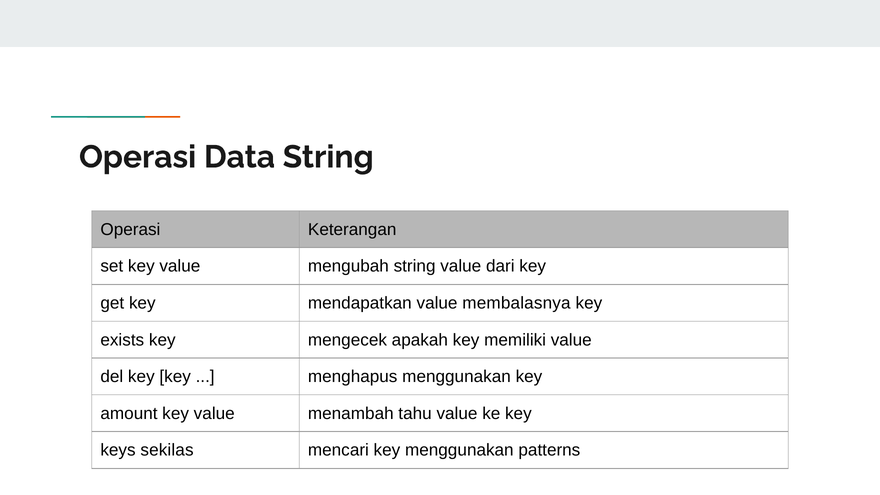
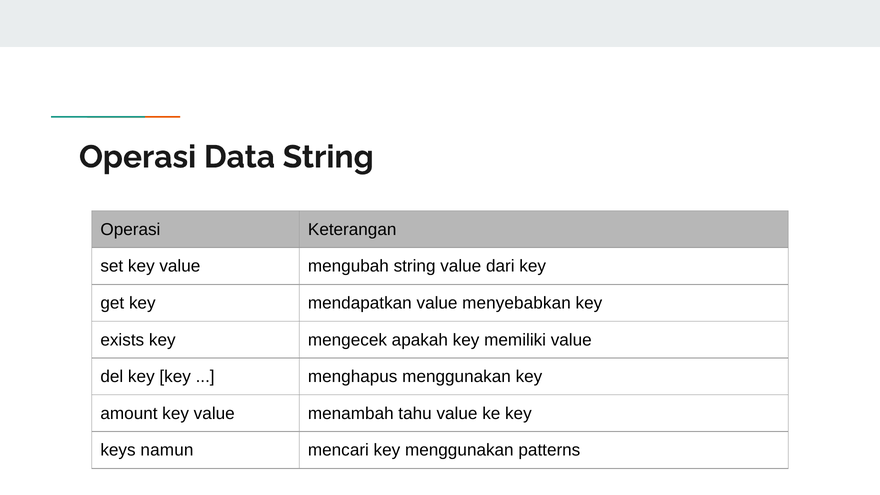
membalasnya: membalasnya -> menyebabkan (517, 303)
sekilas: sekilas -> namun (167, 450)
